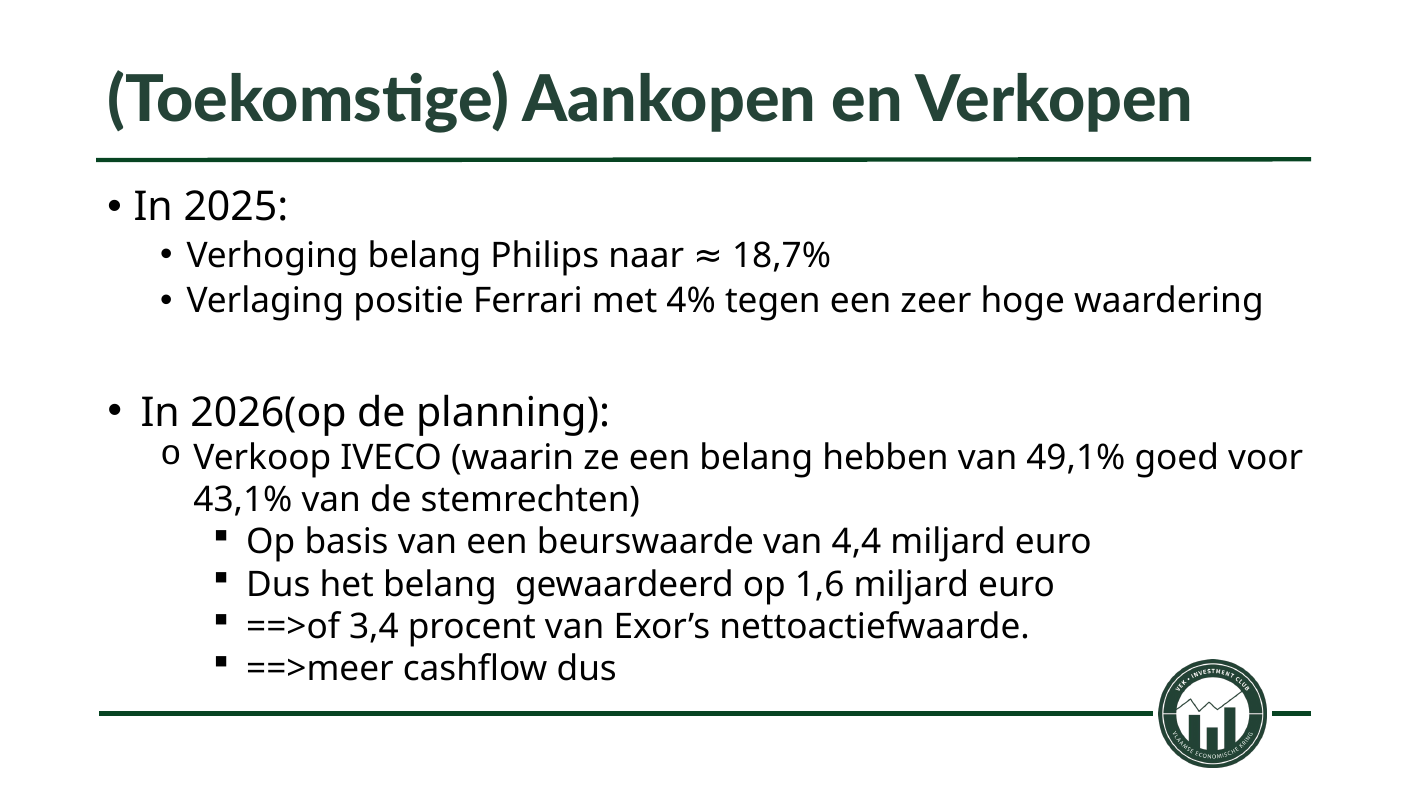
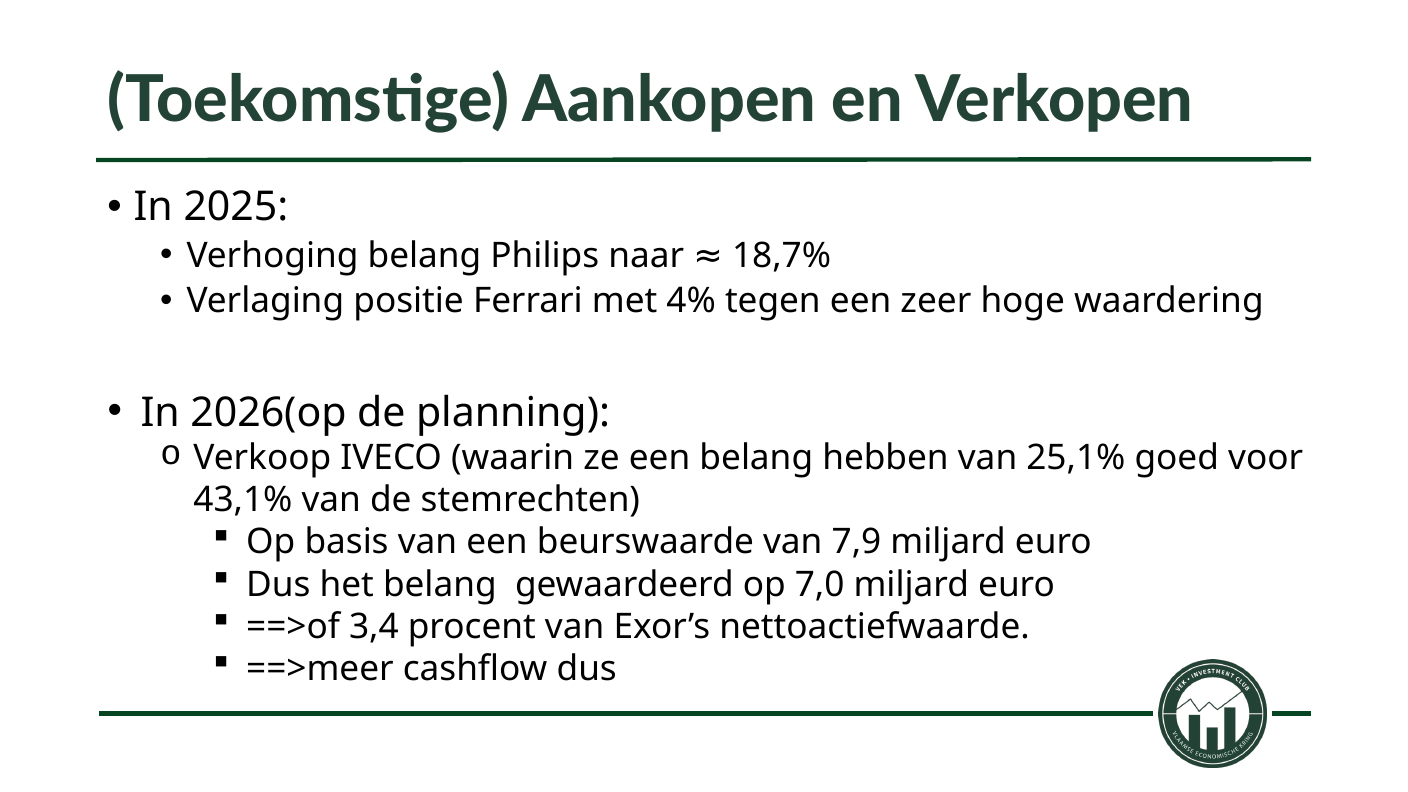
49,1%: 49,1% -> 25,1% (1076, 458)
4,4: 4,4 -> 7,9 (857, 542)
1,6: 1,6 -> 7,0 (820, 585)
